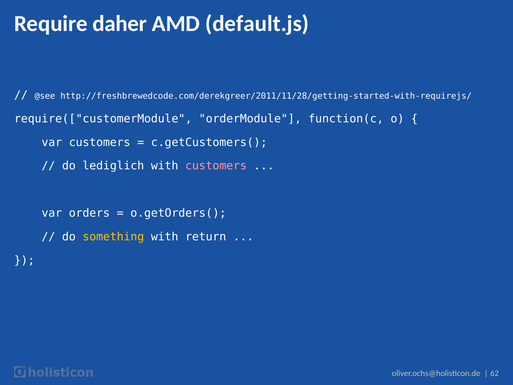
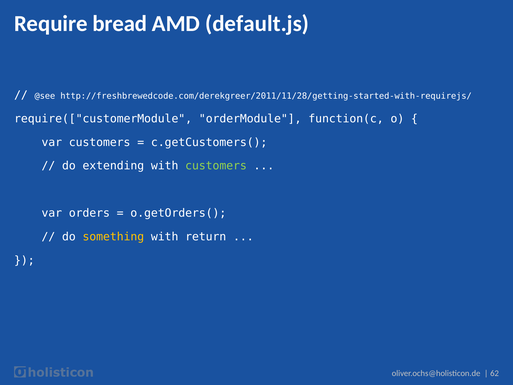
daher: daher -> bread (120, 24)
lediglich: lediglich -> extending (113, 166)
customers colour: pink -> light green (216, 166)
